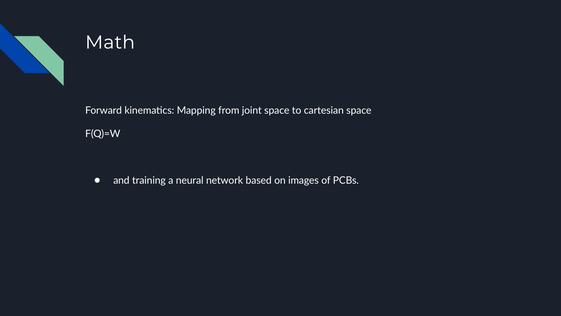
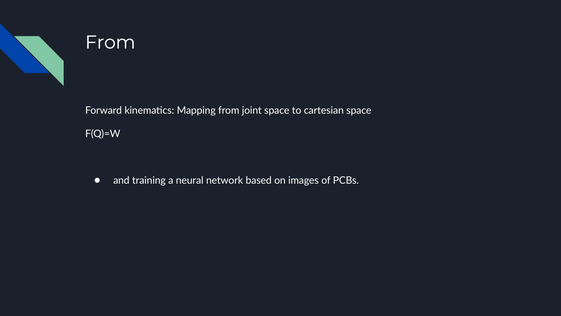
Math: Math -> From (110, 42)
